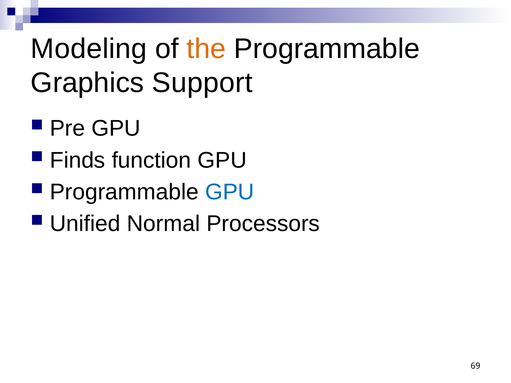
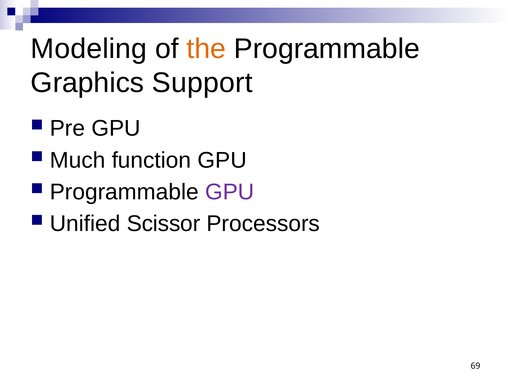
Finds: Finds -> Much (78, 160)
GPU colour: blue -> purple (230, 192)
Normal: Normal -> Scissor (164, 224)
